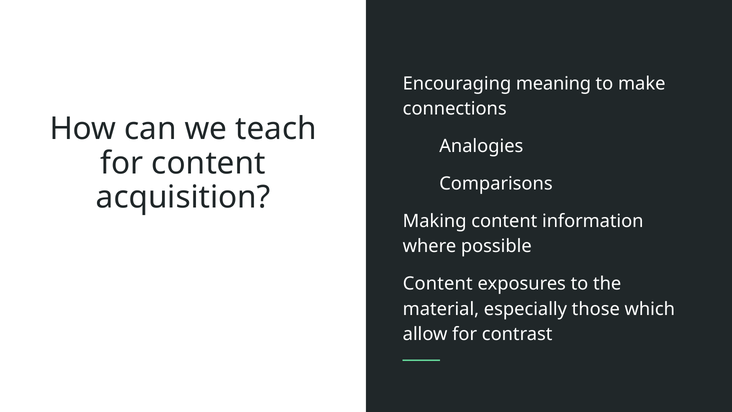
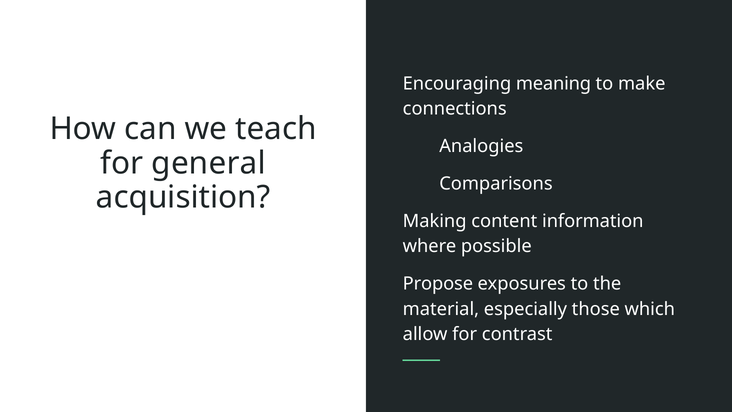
for content: content -> general (209, 163)
Content: Content -> Propose (438, 284)
